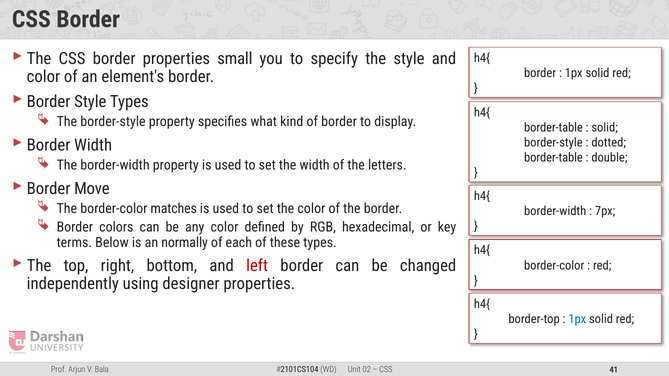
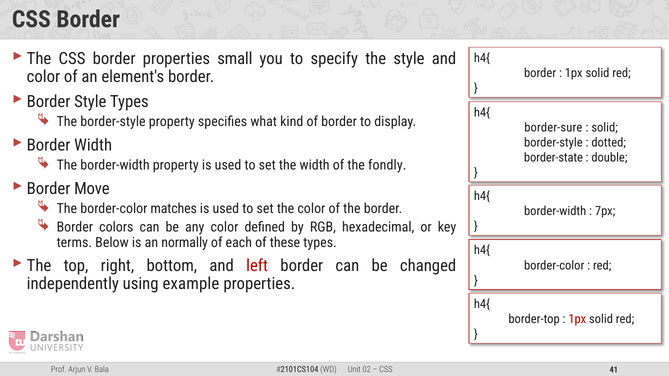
border-table: border-table -> border-sure (553, 128)
border-table: border-table -> border-state (553, 158)
letters: letters -> fondly (387, 165)
designer: designer -> example (191, 284)
1px colour: blue -> red (577, 319)
